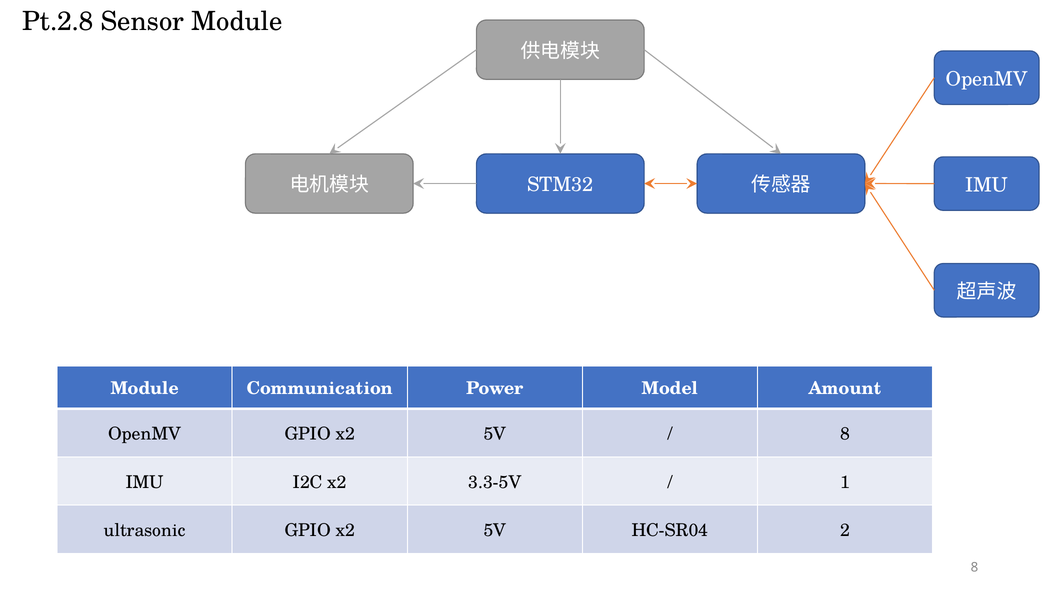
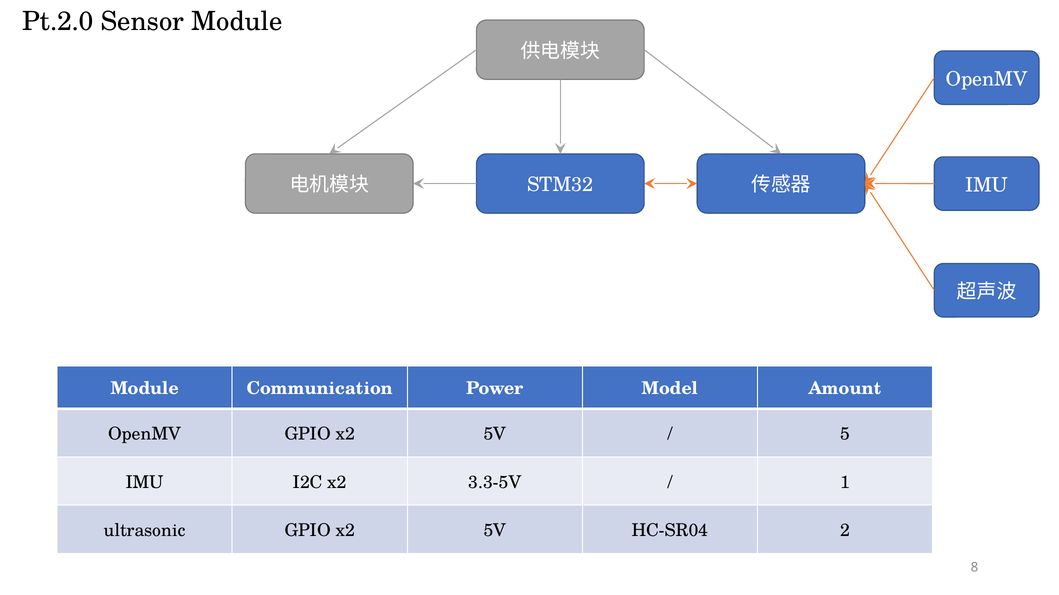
Pt.2.8: Pt.2.8 -> Pt.2.0 (58, 22)
8: 8 -> 5 (845, 435)
